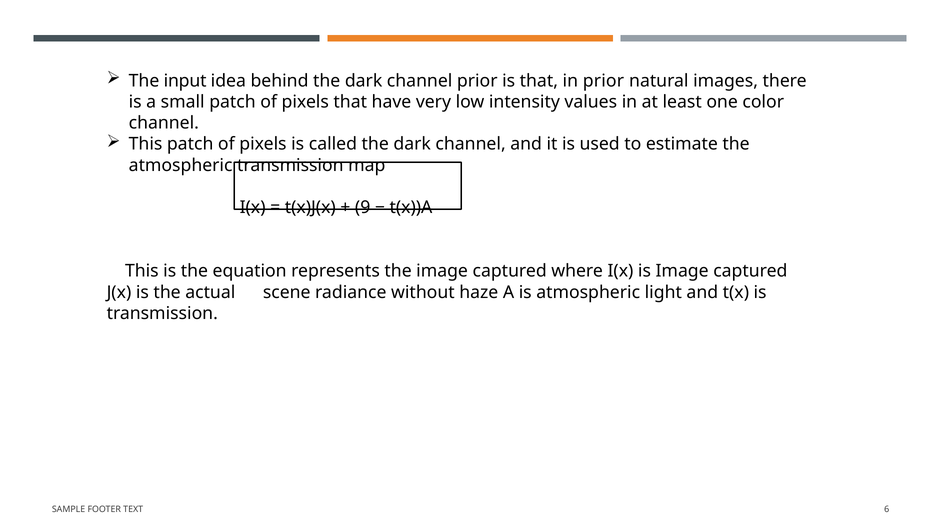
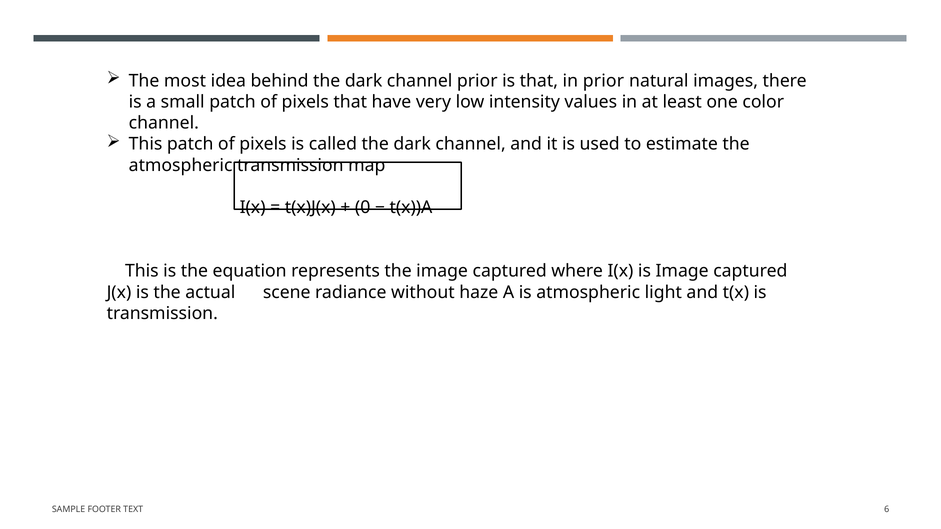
input: input -> most (185, 81)
9: 9 -> 0 (363, 208)
